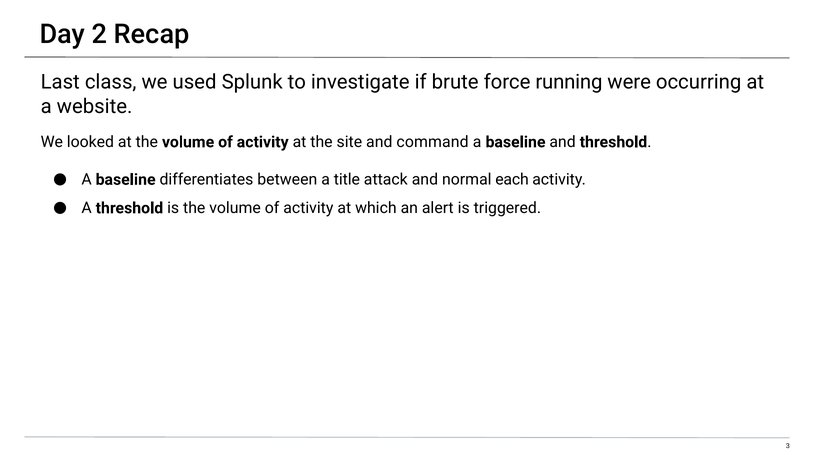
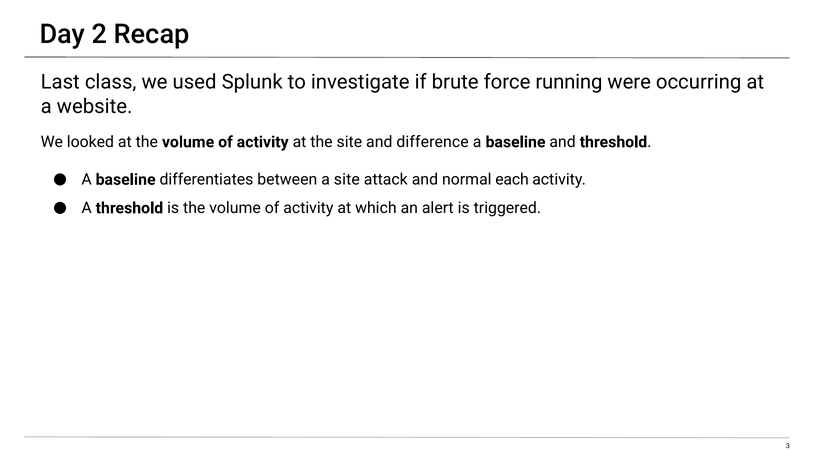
command: command -> difference (433, 142)
a title: title -> site (347, 180)
